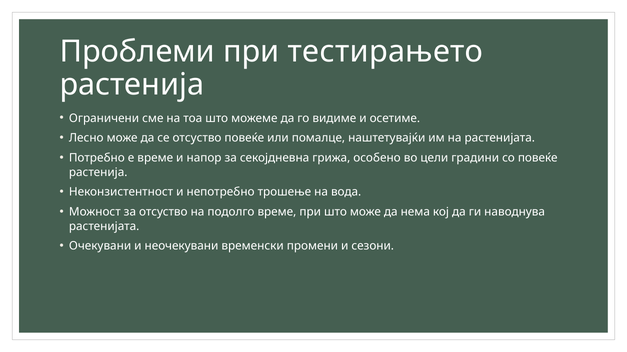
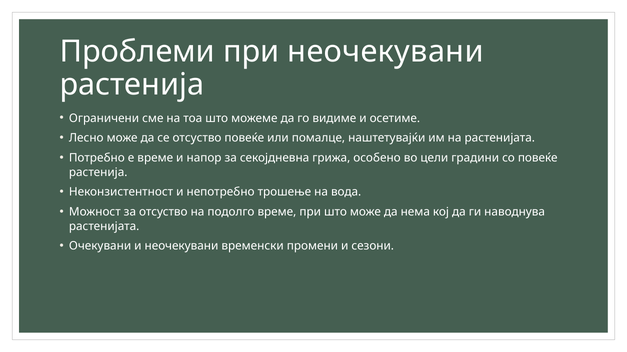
при тестирањето: тестирањето -> неочекувани (385, 52)
